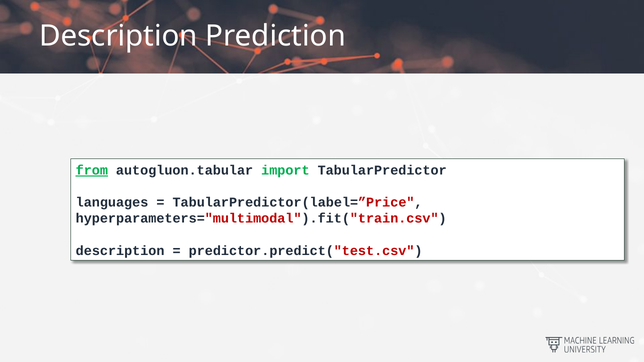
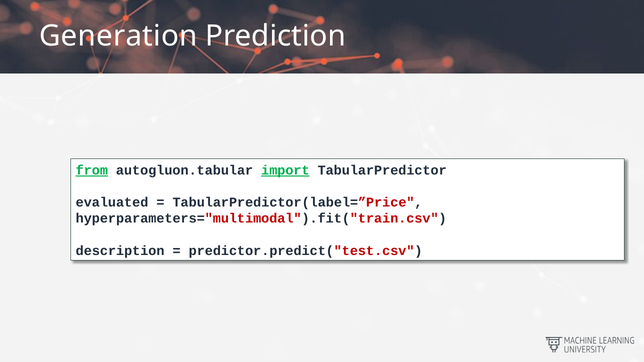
Description: Description -> Generation (118, 36)
import underline: none -> present (285, 170)
languages: languages -> evaluated (112, 202)
